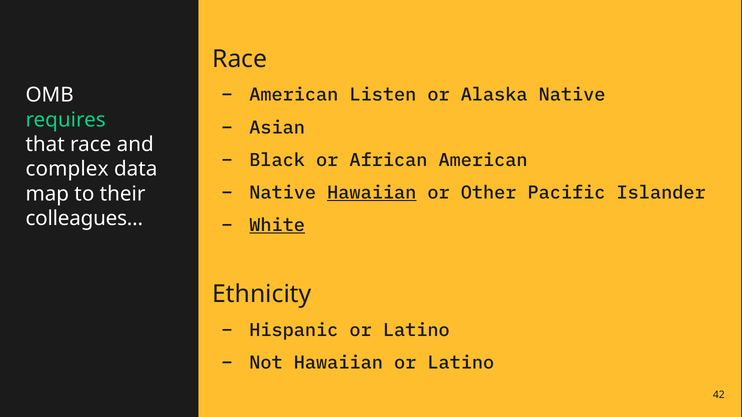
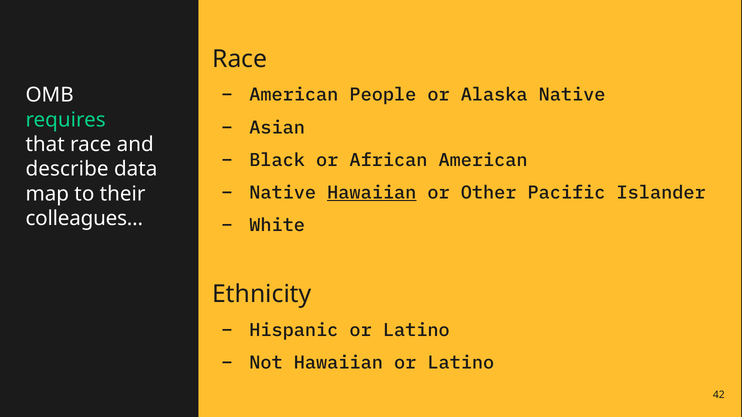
Listen: Listen -> People (383, 95)
complex: complex -> describe (67, 169)
White underline: present -> none (277, 225)
